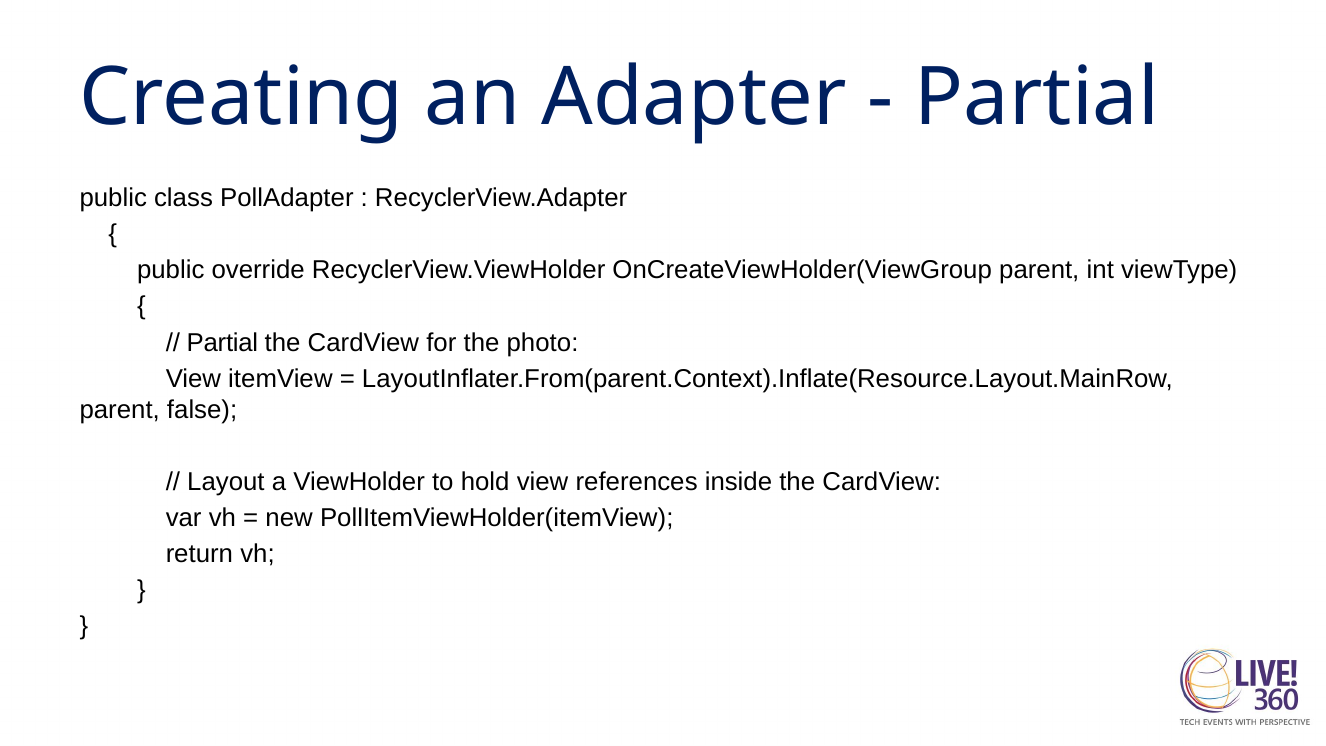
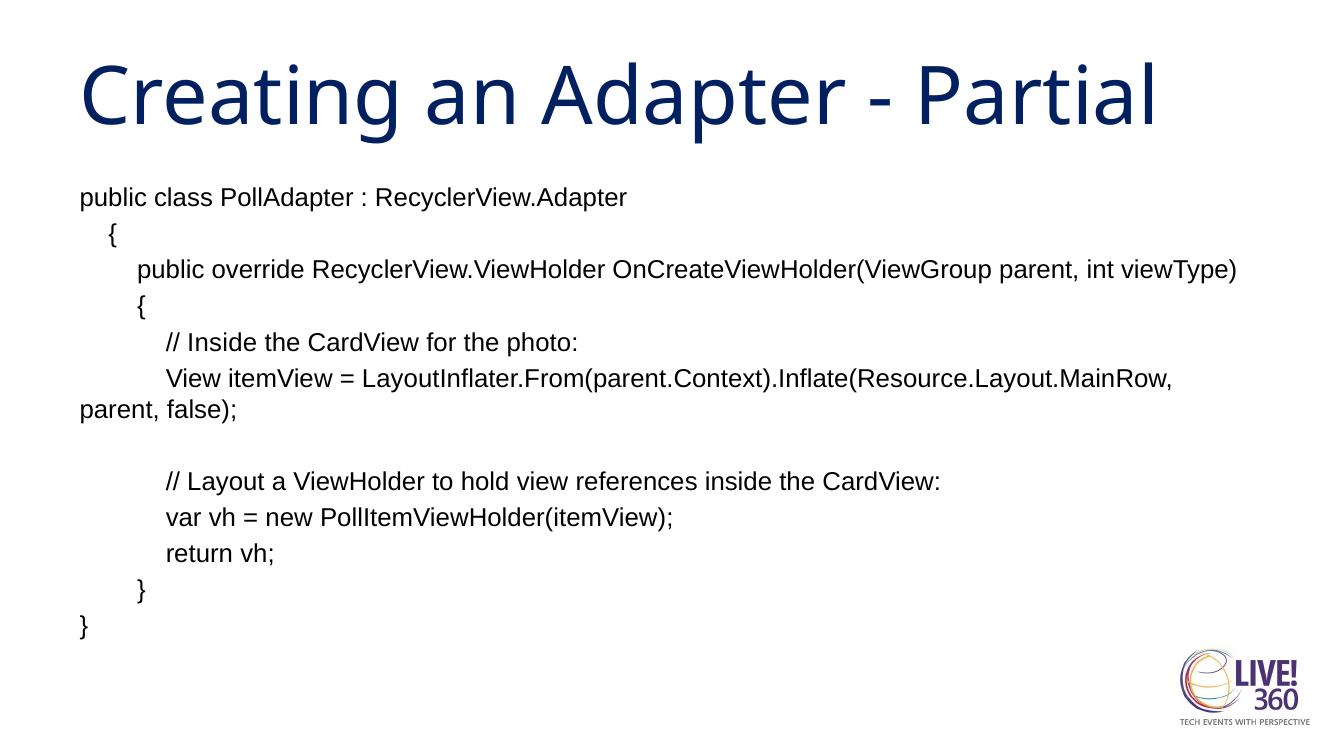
Partial: Partial -> Inside (222, 342)
